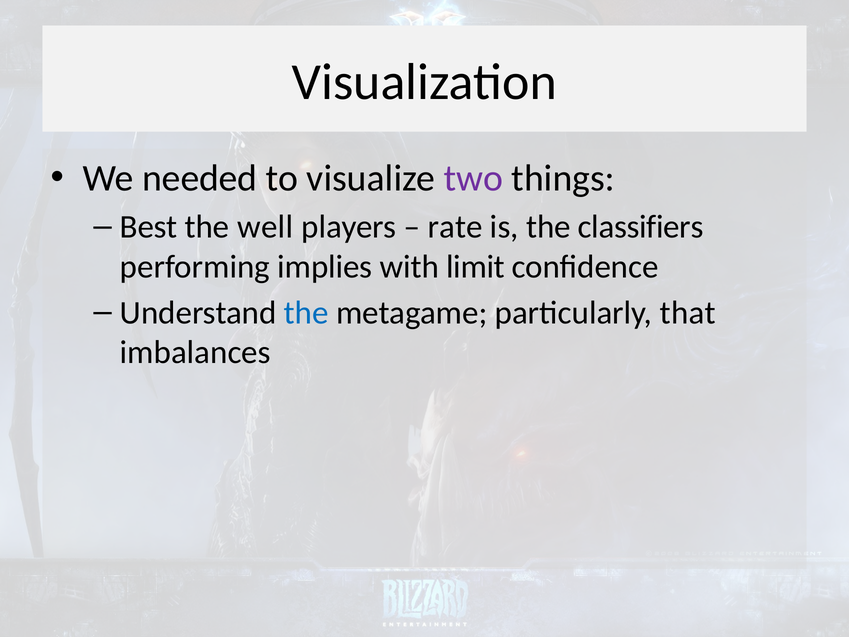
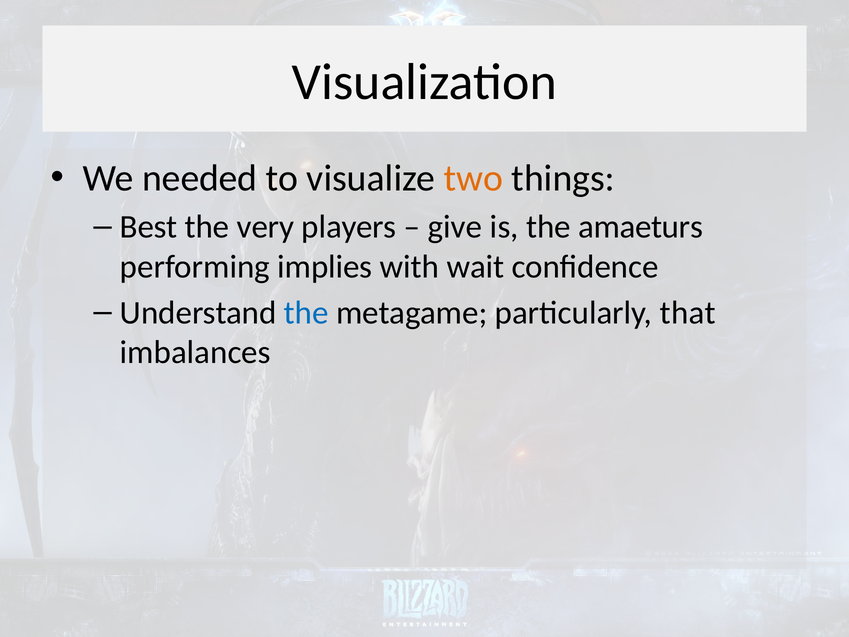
two colour: purple -> orange (473, 178)
well: well -> very (266, 227)
rate: rate -> give (455, 227)
classifiers: classifiers -> amaeturs (641, 227)
limit: limit -> wait (475, 266)
